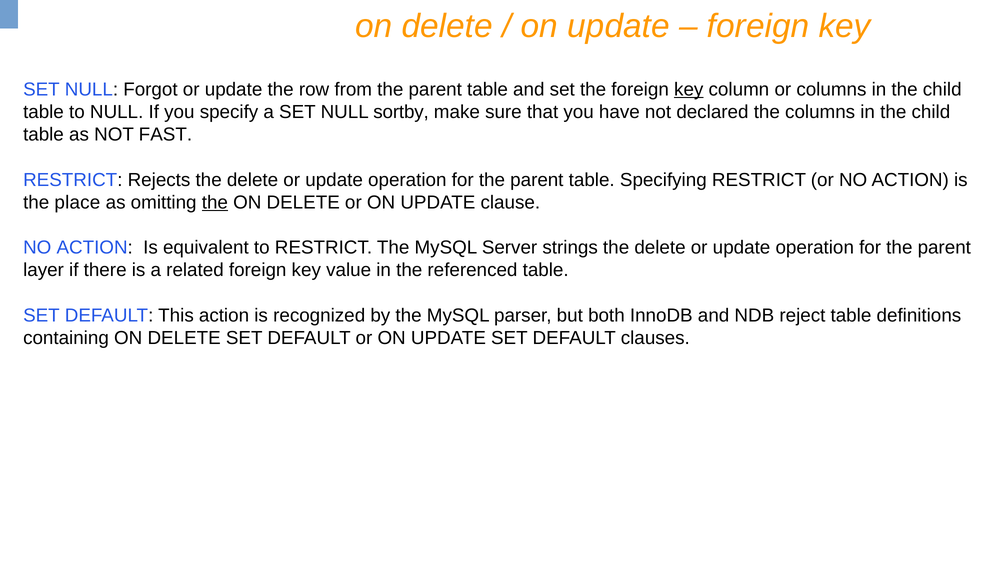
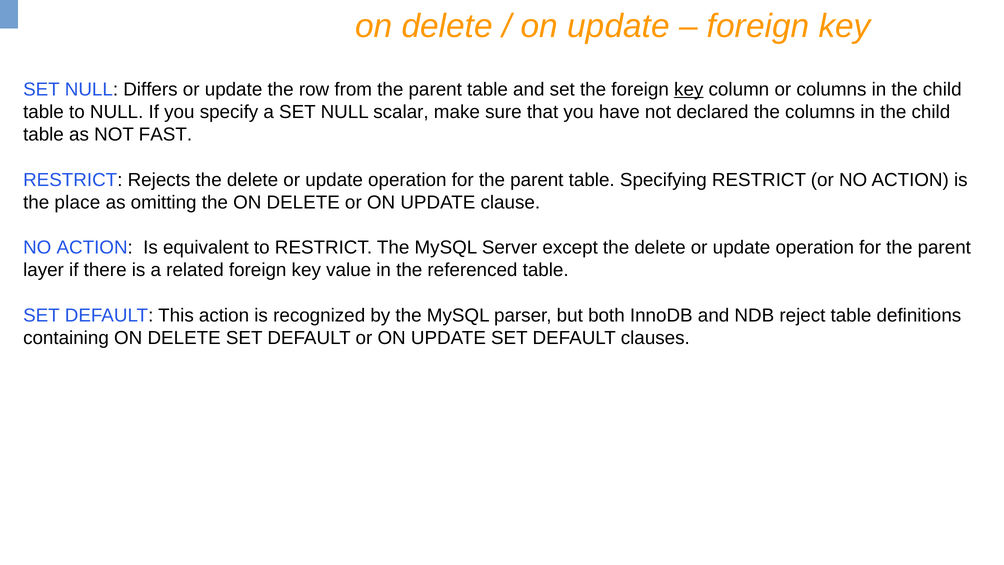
Forgot: Forgot -> Differs (150, 89)
sortby: sortby -> scalar (401, 112)
the underline: present -> none (215, 202)
strings: strings -> except (570, 248)
